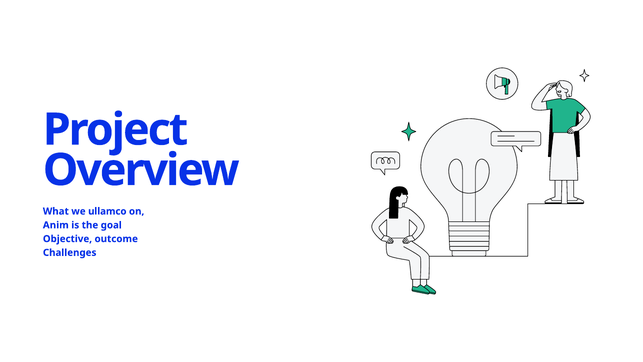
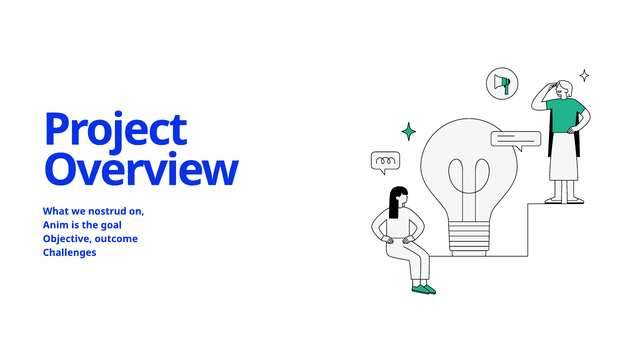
ullamco: ullamco -> nostrud (107, 211)
